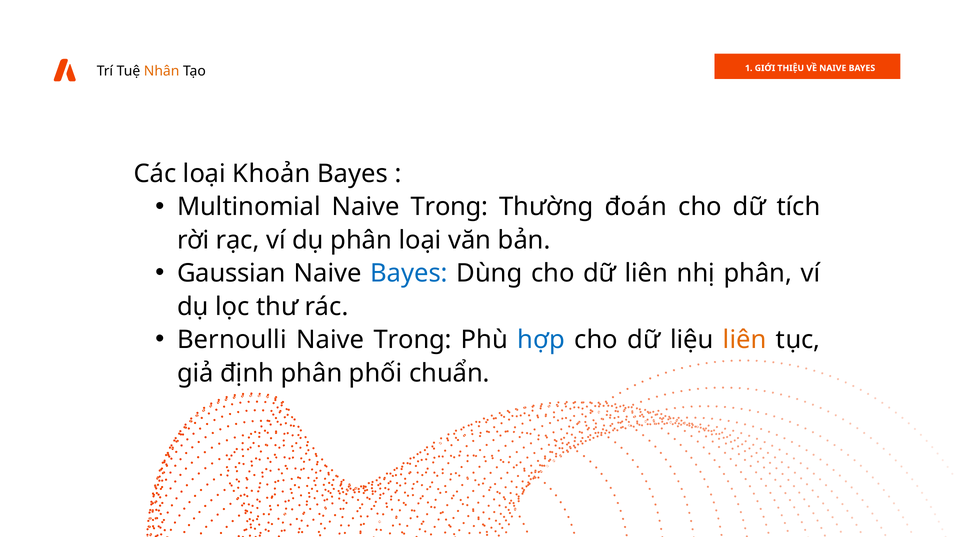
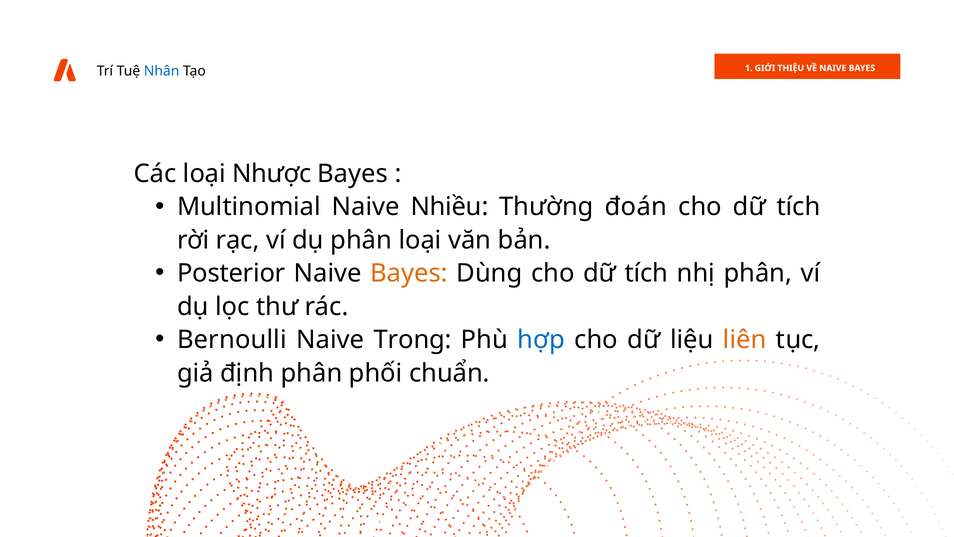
Nhân colour: orange -> blue (162, 71)
Khoản: Khoản -> Nhược (272, 174)
Multinomial Naive Trong: Trong -> Nhiều (450, 207)
Gaussian: Gaussian -> Posterior (231, 273)
Bayes colour: blue -> orange (409, 273)
Dùng cho dữ liên: liên -> tích (647, 273)
